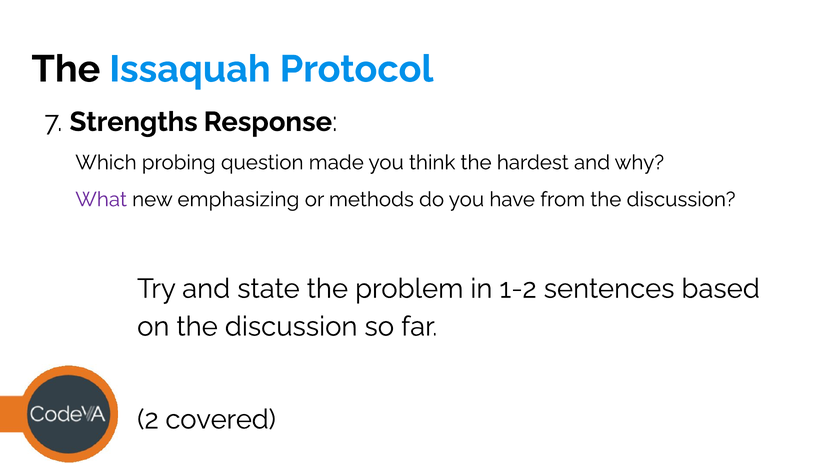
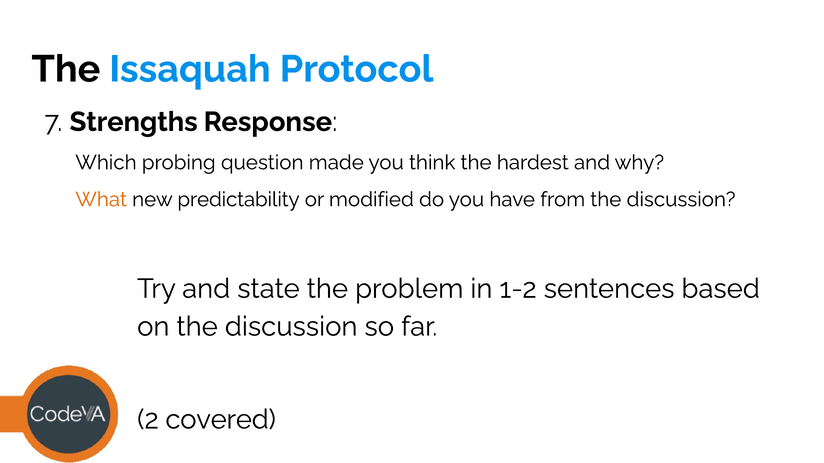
What colour: purple -> orange (101, 200)
emphasizing: emphasizing -> predictability (238, 200)
methods: methods -> modified (371, 200)
